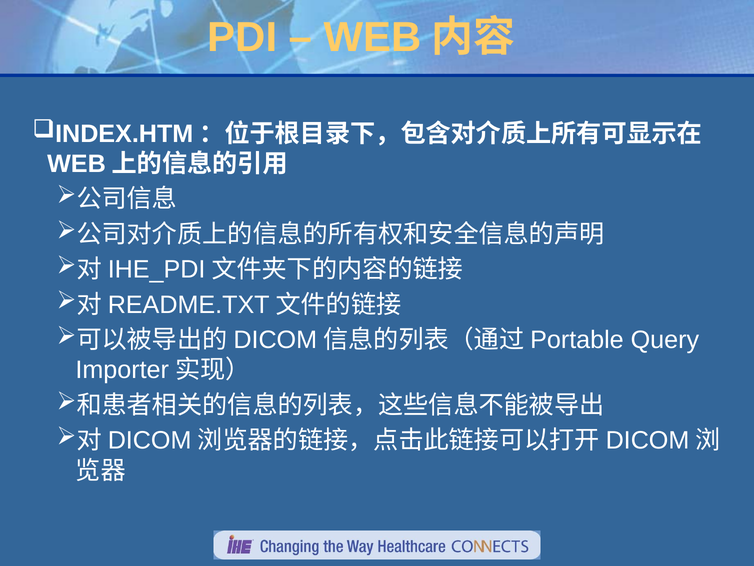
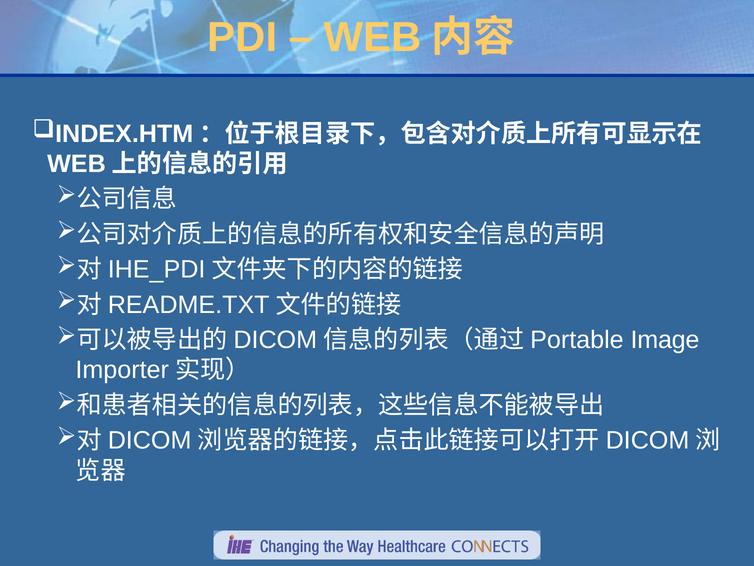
Query: Query -> Image (665, 340)
